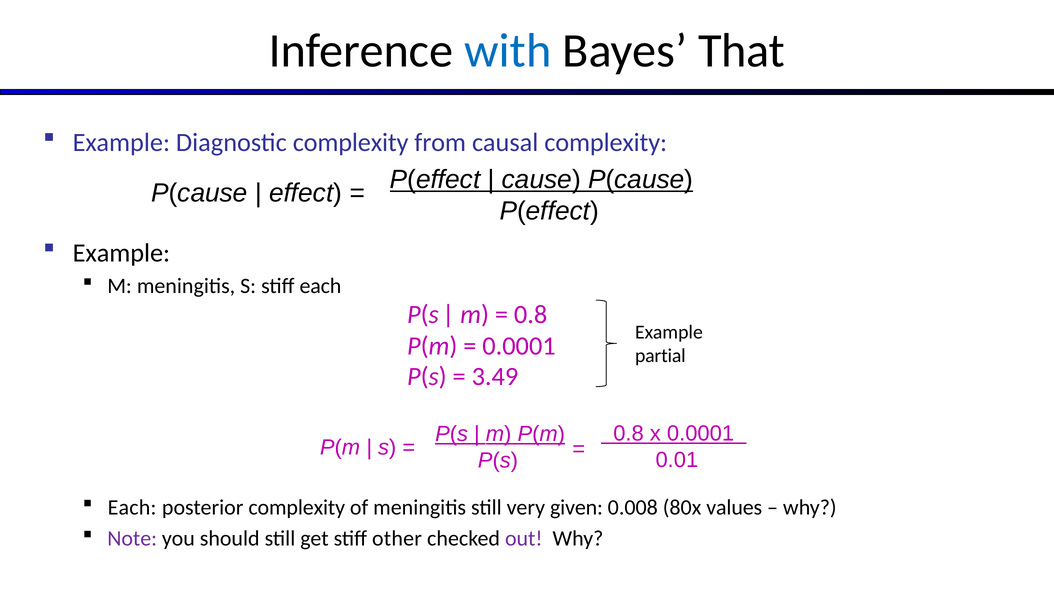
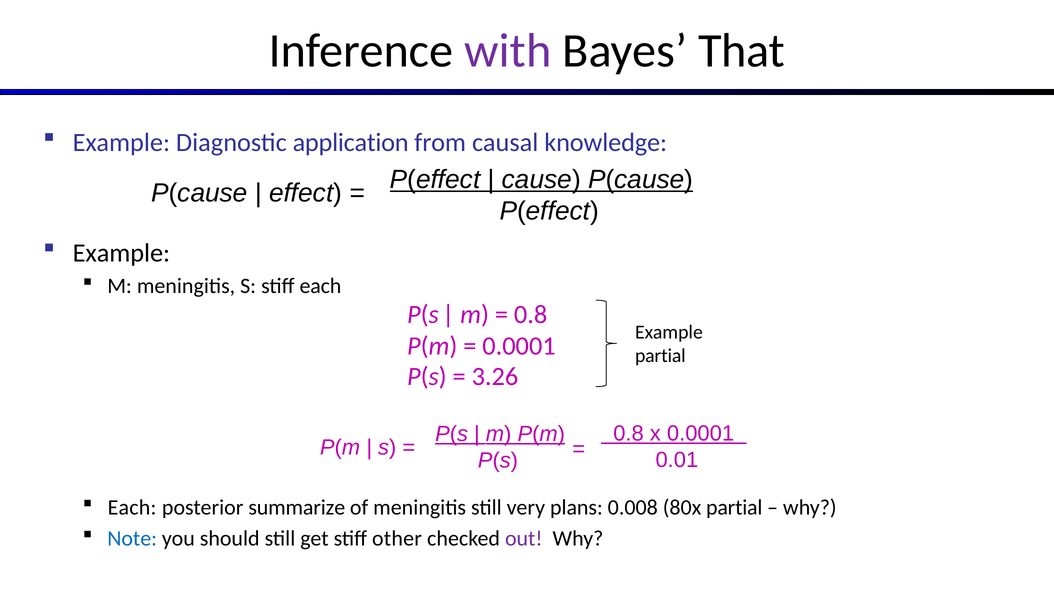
with colour: blue -> purple (508, 51)
Diagnostic complexity: complexity -> application (351, 142)
causal complexity: complexity -> knowledge (606, 142)
3.49: 3.49 -> 3.26 (495, 376)
posterior complexity: complexity -> summarize (297, 507)
given: given -> plans (576, 507)
80x values: values -> partial (734, 507)
Note colour: purple -> blue (132, 538)
